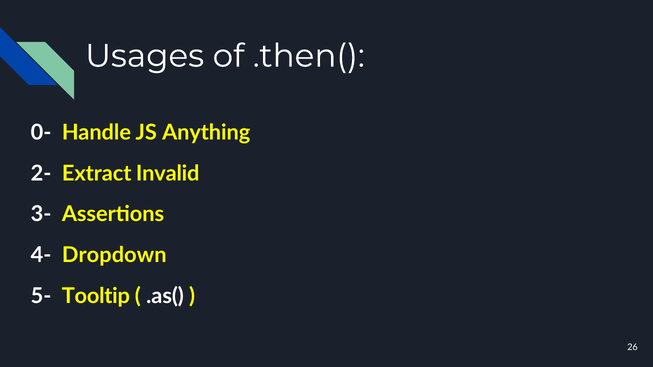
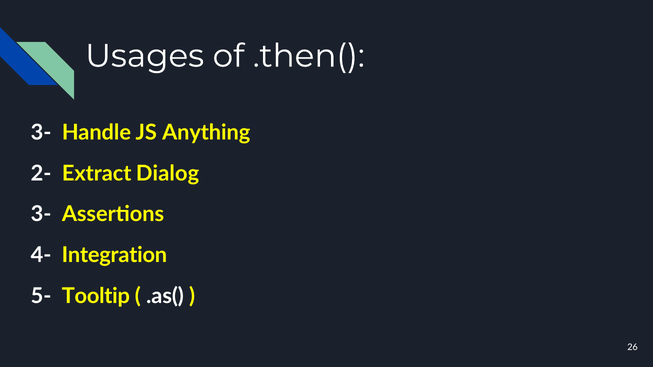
0-: 0- -> 3- (41, 133)
Invalid: Invalid -> Dialog (168, 174)
Dropdown: Dropdown -> Integration (114, 255)
